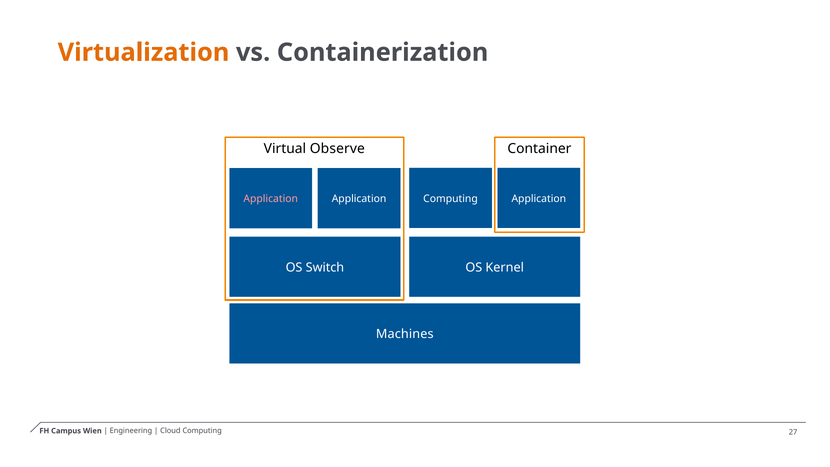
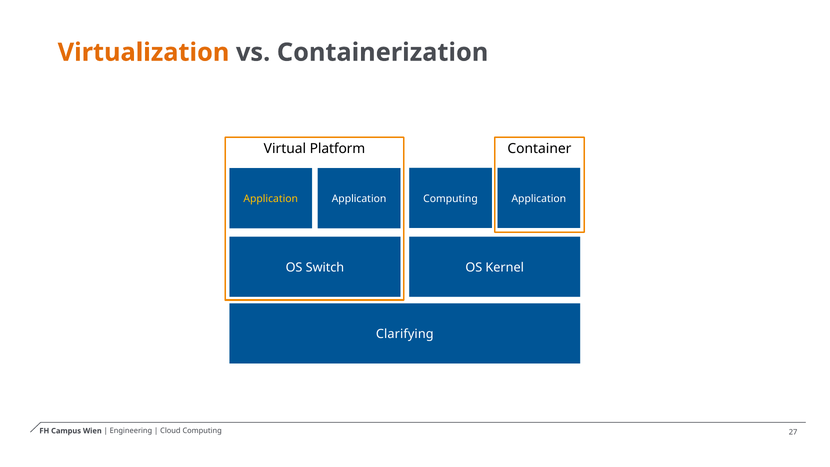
Observe: Observe -> Platform (337, 149)
Application colour: pink -> yellow (271, 199)
Machines: Machines -> Clarifying (405, 334)
